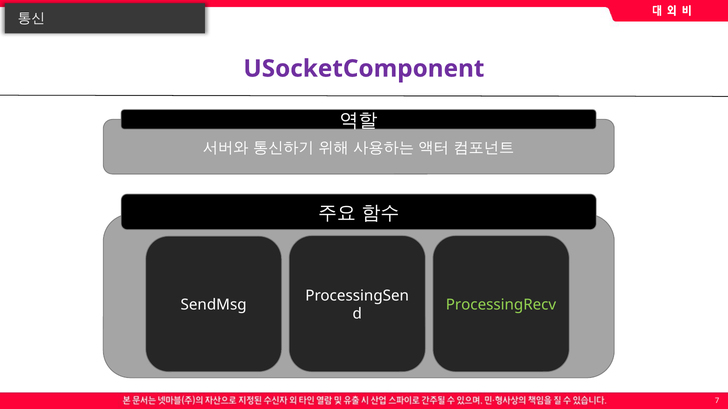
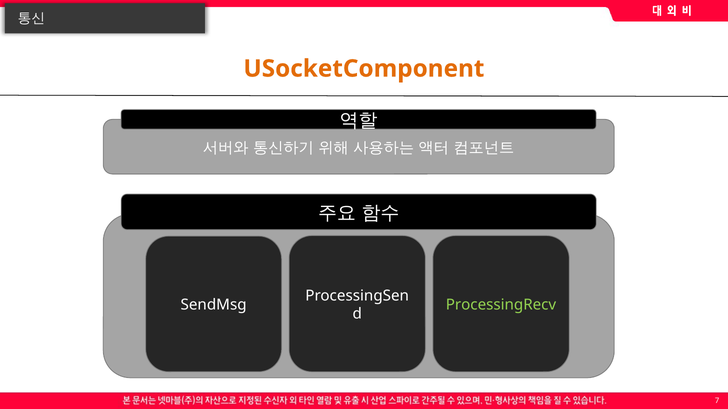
USocketComponent colour: purple -> orange (364, 69)
